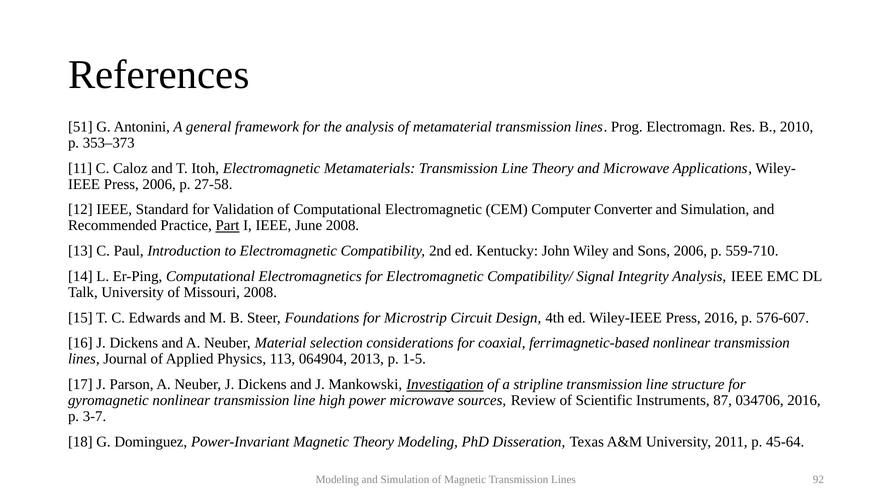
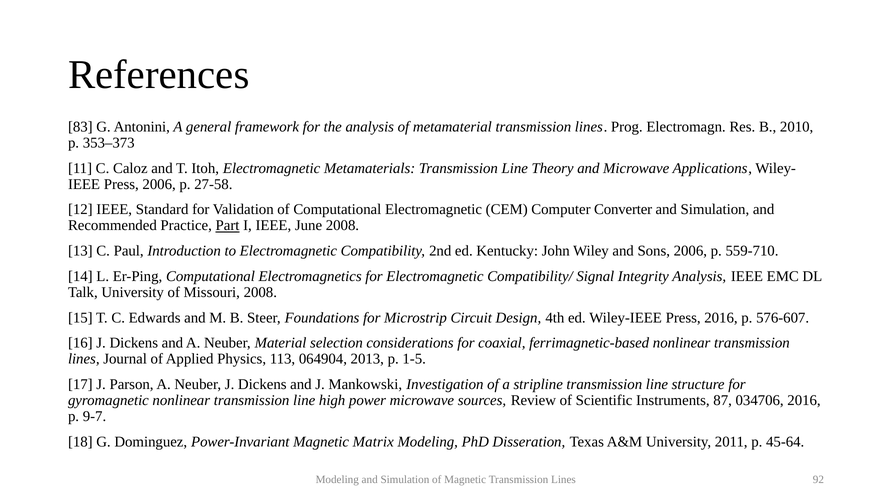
51: 51 -> 83 (80, 127)
Investigation underline: present -> none (445, 384)
3-7: 3-7 -> 9-7 (95, 416)
Magnetic Theory: Theory -> Matrix (373, 442)
